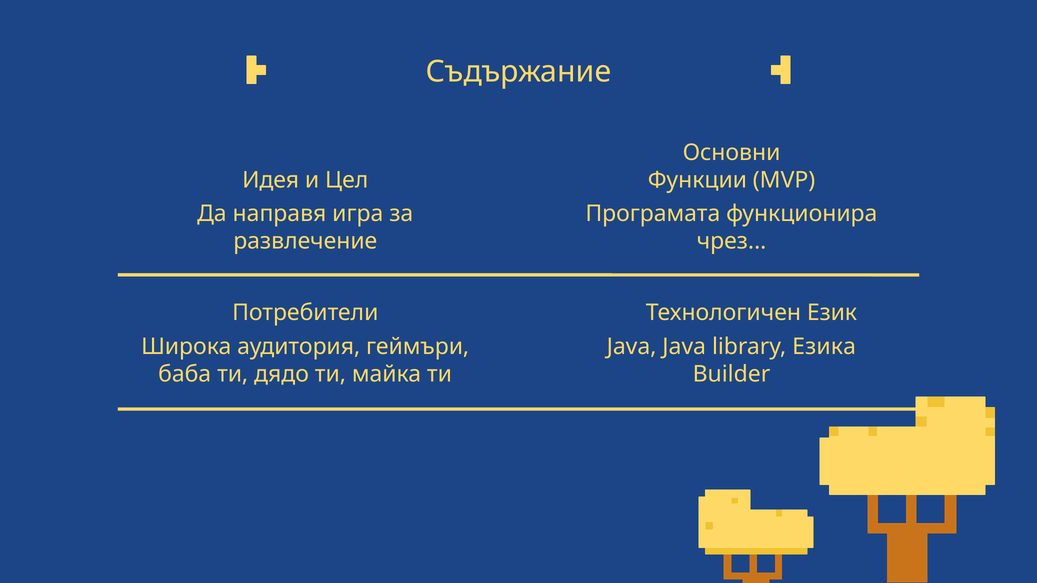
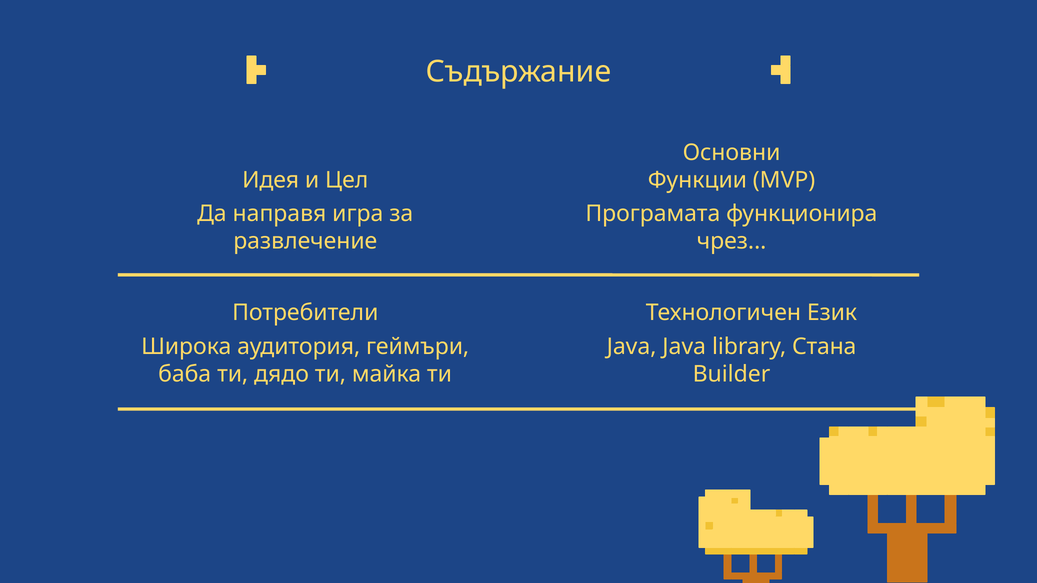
Езика: Езика -> Стана (824, 347)
